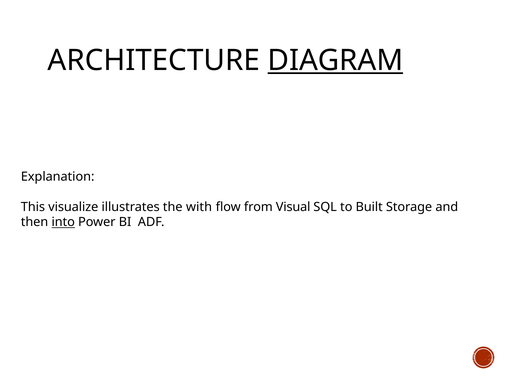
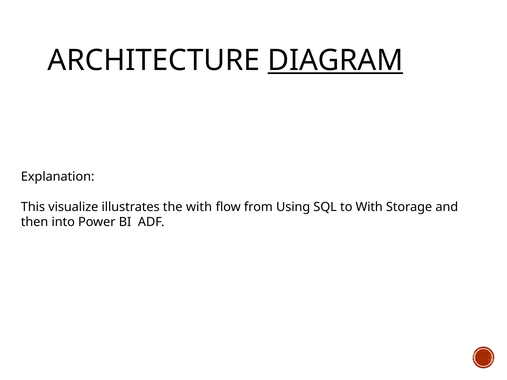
Visual: Visual -> Using (293, 207)
to Built: Built -> With (369, 207)
into underline: present -> none (63, 222)
